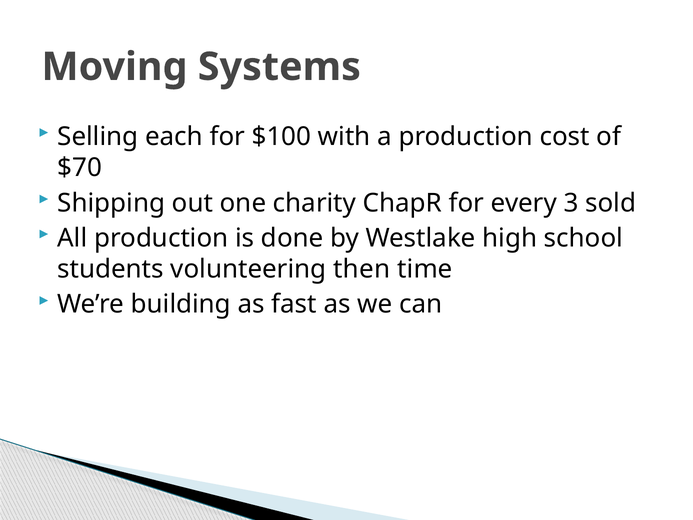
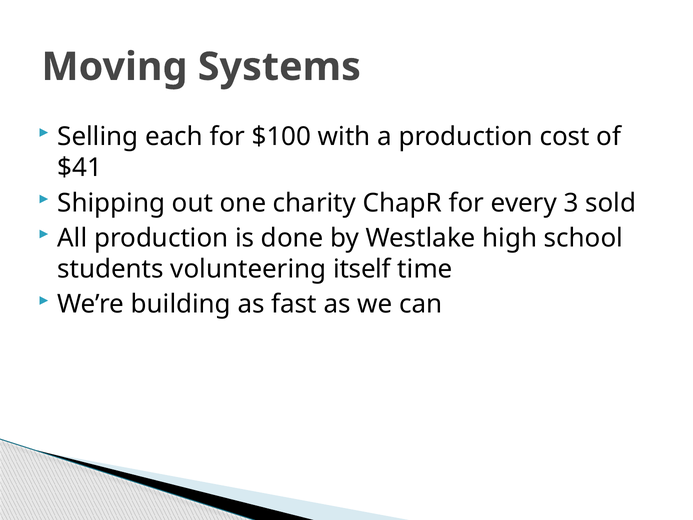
$70: $70 -> $41 (80, 168)
then: then -> itself (362, 269)
